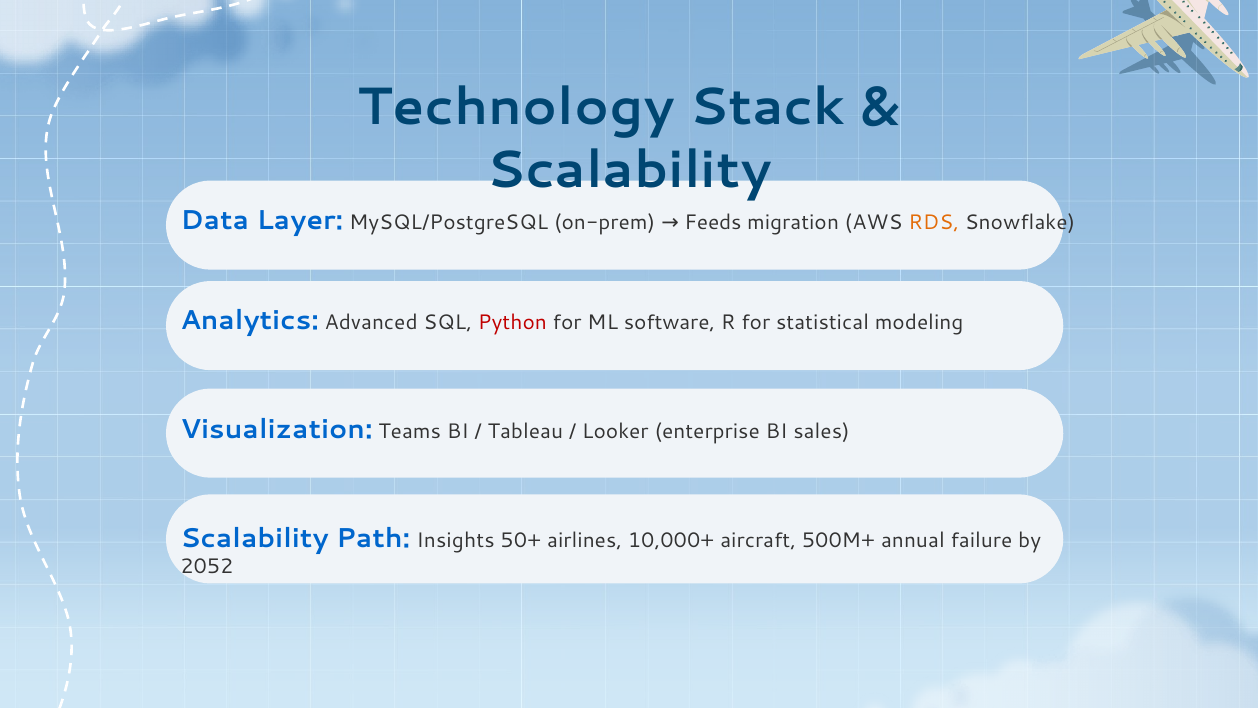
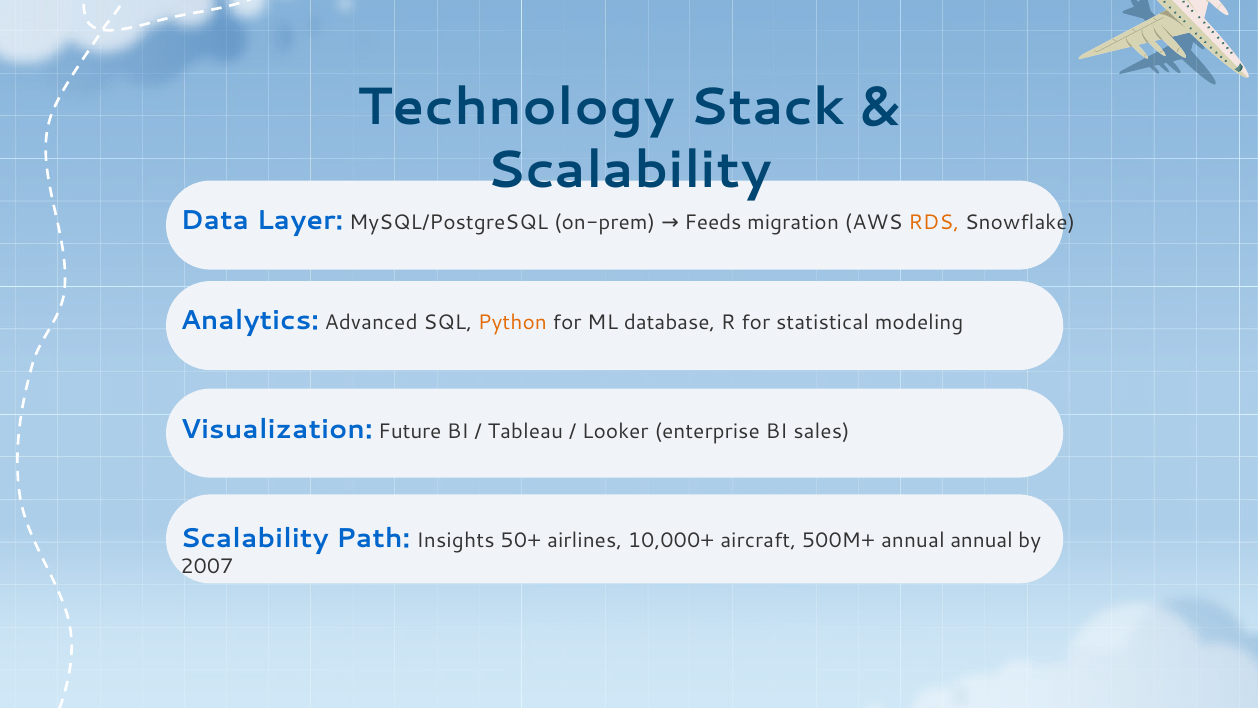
Python colour: red -> orange (512, 322)
software: software -> database (670, 322)
Teams: Teams -> Future (410, 431)
annual failure: failure -> annual (982, 540)
2052: 2052 -> 2007 (207, 566)
